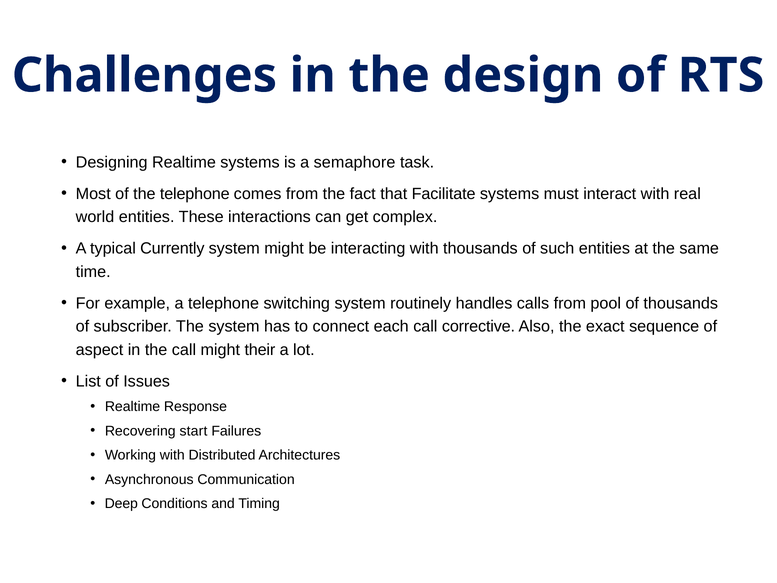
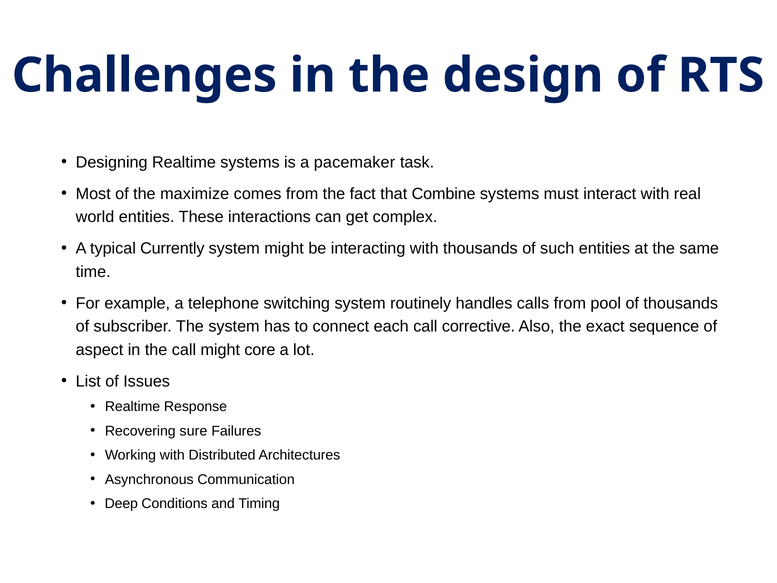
semaphore: semaphore -> pacemaker (354, 162)
the telephone: telephone -> maximize (195, 194)
Facilitate: Facilitate -> Combine (444, 194)
their: their -> core (260, 350)
start: start -> sure (193, 431)
